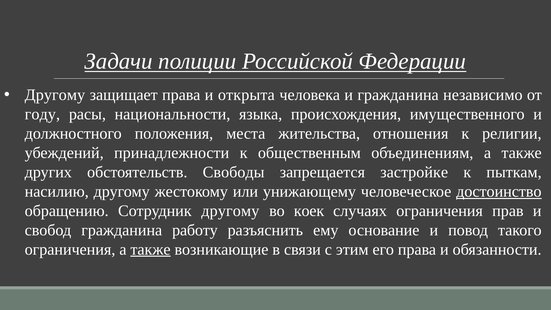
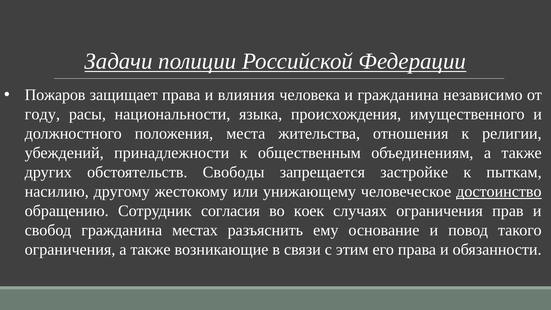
Другому: Другому -> Пожаров (55, 95)
открыта: открыта -> влияния (246, 95)
Сотрудник другому: другому -> согласия (230, 211)
работу: работу -> местах (195, 230)
также underline: present -> none (151, 249)
